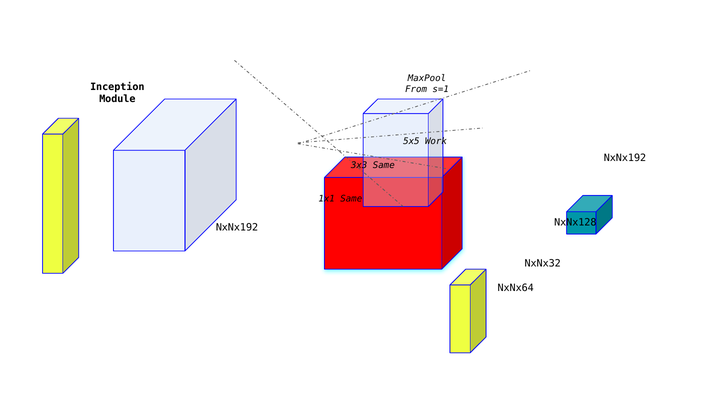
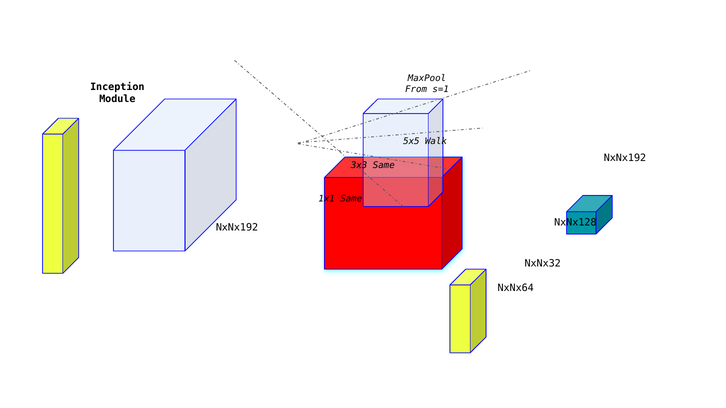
Work: Work -> Walk (436, 141)
